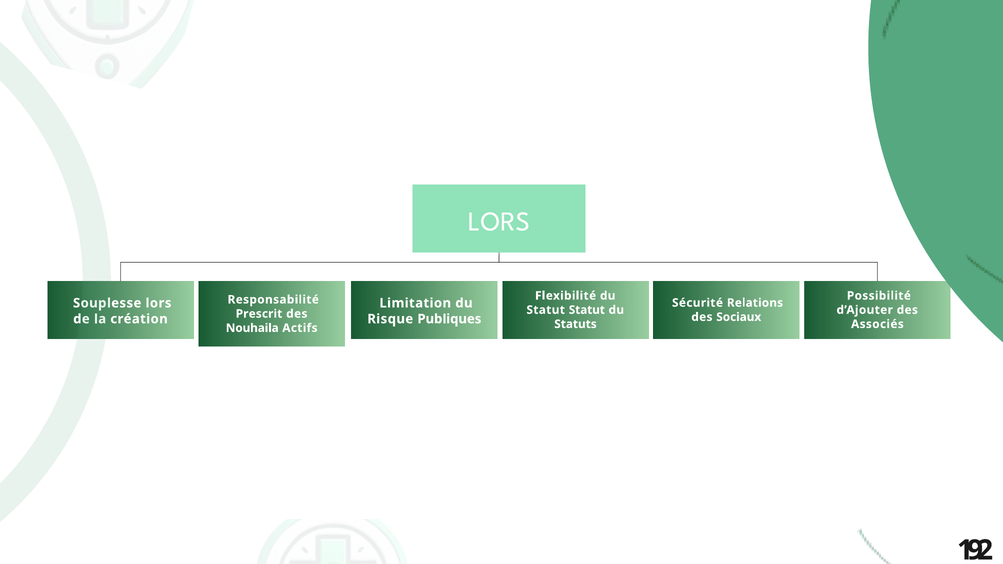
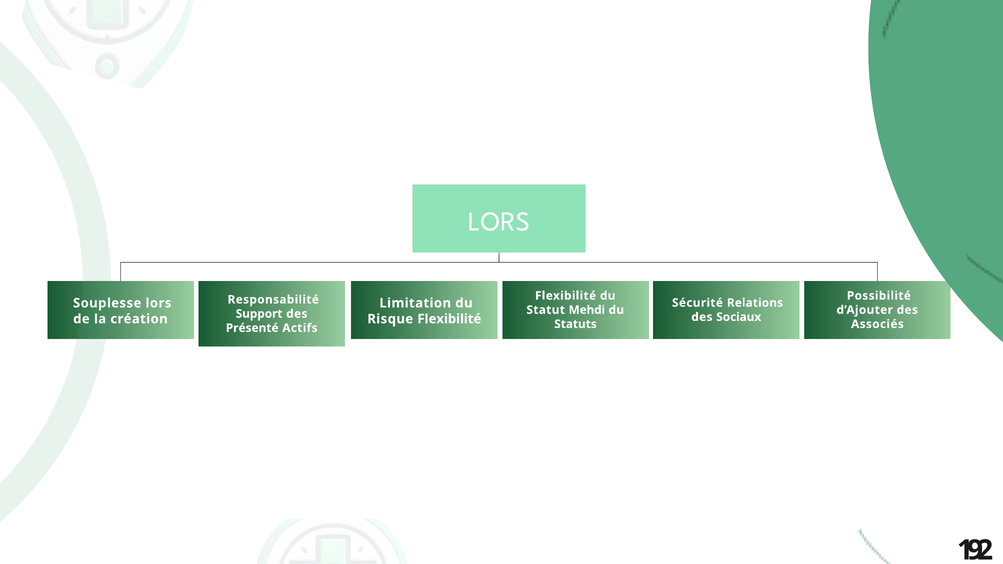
Statut Statut: Statut -> Mehdi (587, 310)
Prescrit: Prescrit -> Support (259, 314)
Risque Publiques: Publiques -> Flexibilité (449, 319)
Nouhaila: Nouhaila -> Présenté (252, 328)
